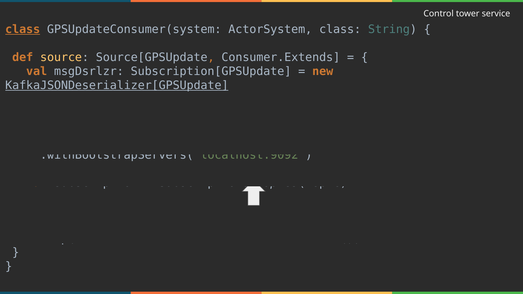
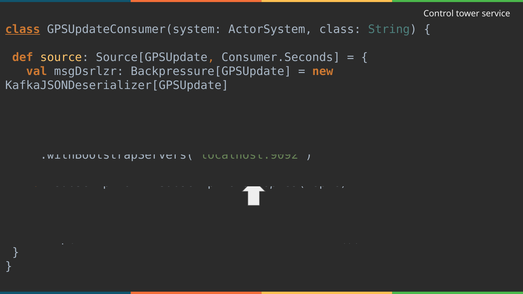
Consumer.Extends: Consumer.Extends -> Consumer.Seconds (281, 57)
Subscription[GPSUpdate: Subscription[GPSUpdate -> Backpressure[GPSUpdate (211, 71)
KafkaJSONDeserializer[GPSUpdate underline: present -> none (117, 85)
